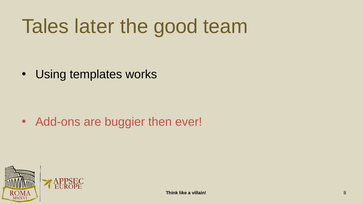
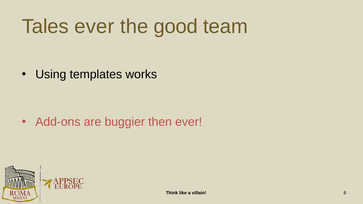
Tales later: later -> ever (94, 27)
